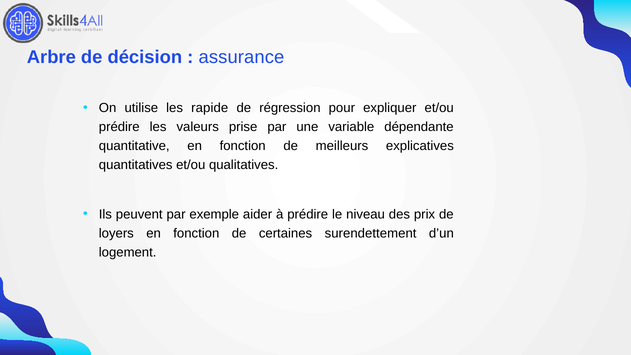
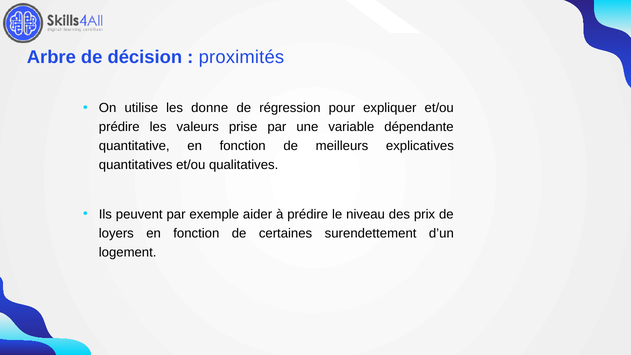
assurance: assurance -> proximités (241, 57)
rapide: rapide -> donne (210, 108)
